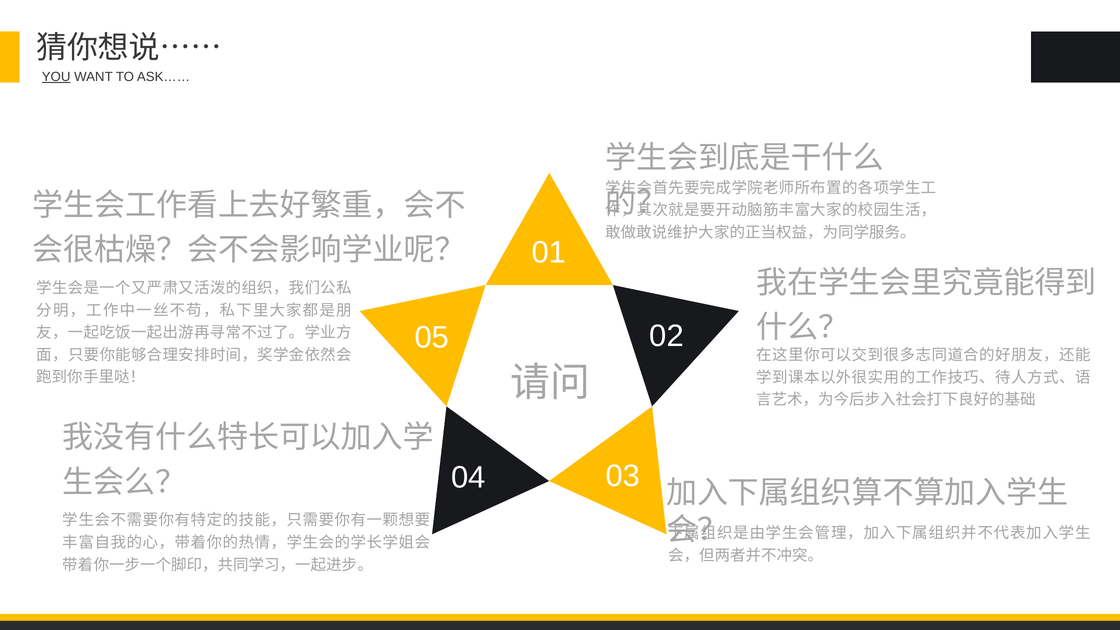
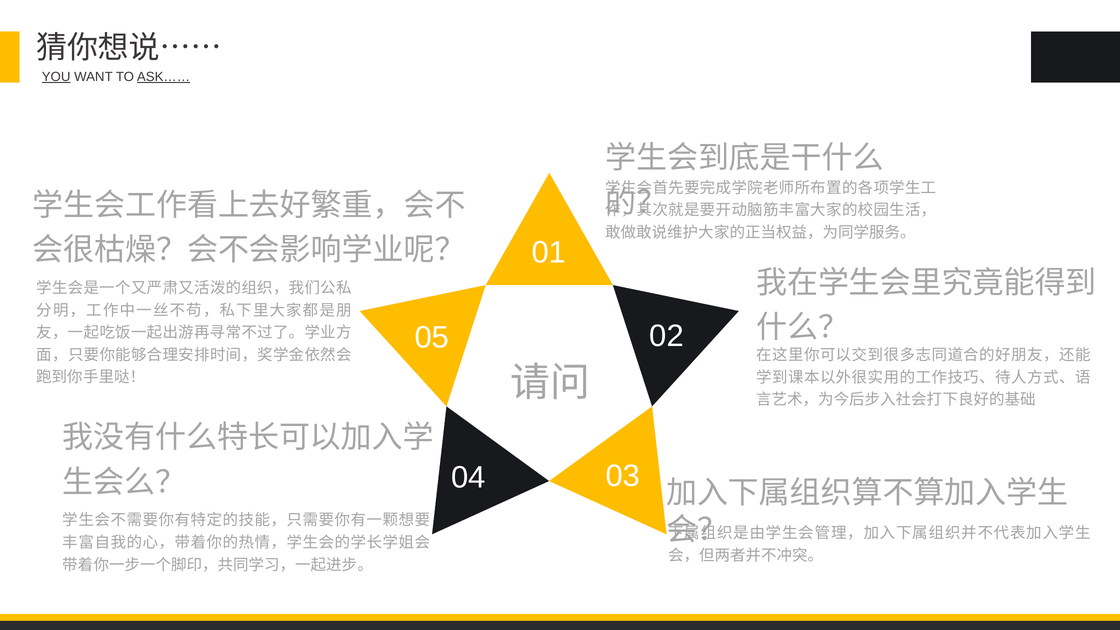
ASK…… underline: none -> present (164, 77)
